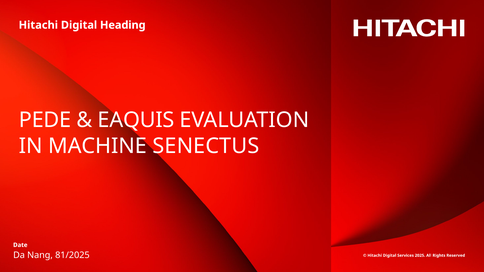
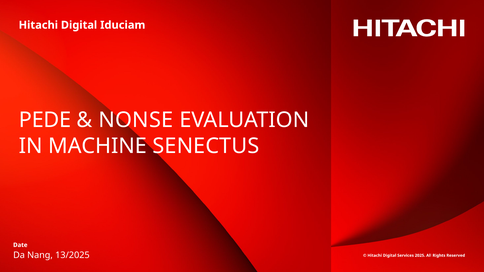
Heading: Heading -> Iduciam (123, 25)
EAQUIS: EAQUIS -> NONSE (136, 120)
81/2025: 81/2025 -> 13/2025 (72, 256)
